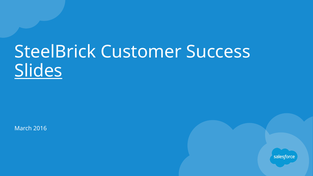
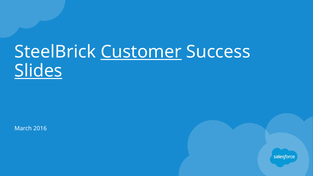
Customer underline: none -> present (141, 52)
